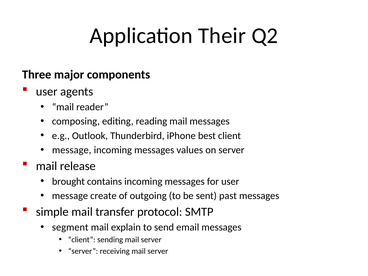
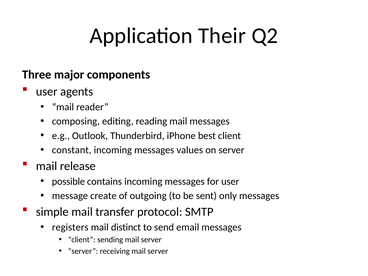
message: message -> constant (72, 150)
brought: brought -> possible (68, 181)
past: past -> only (228, 196)
segment: segment -> registers (70, 227)
explain: explain -> distinct (126, 227)
